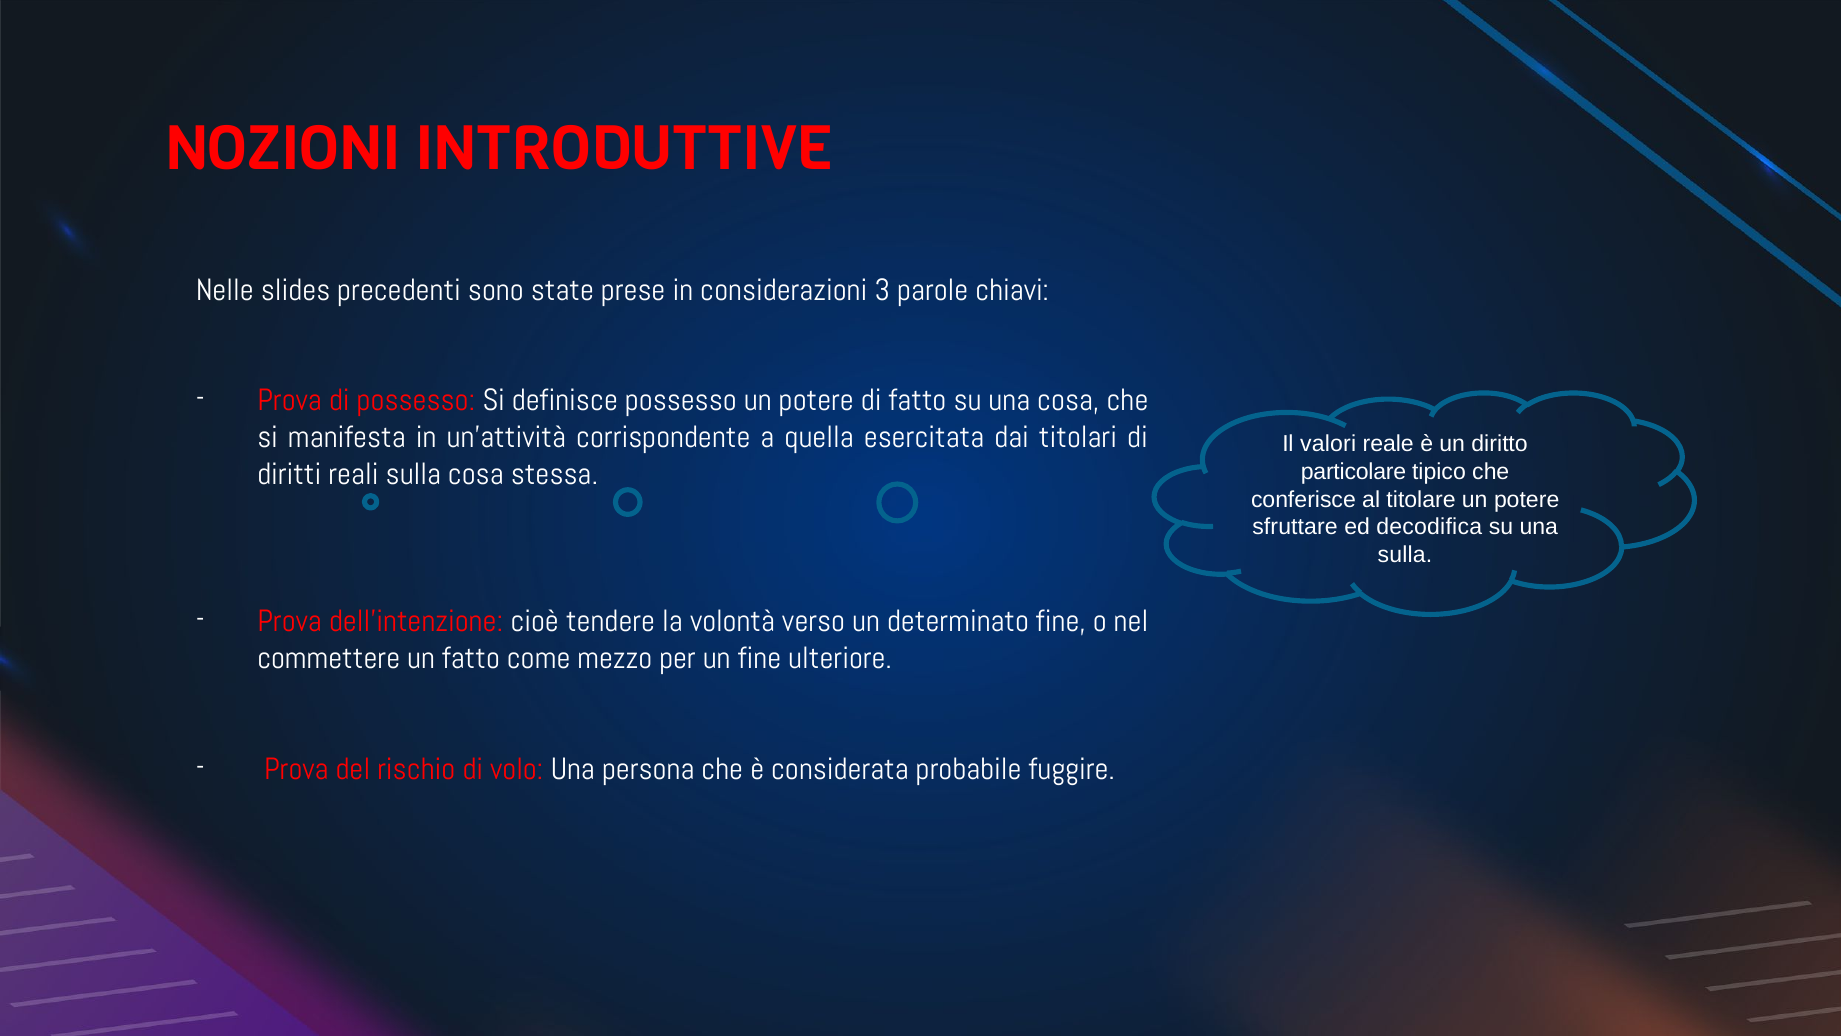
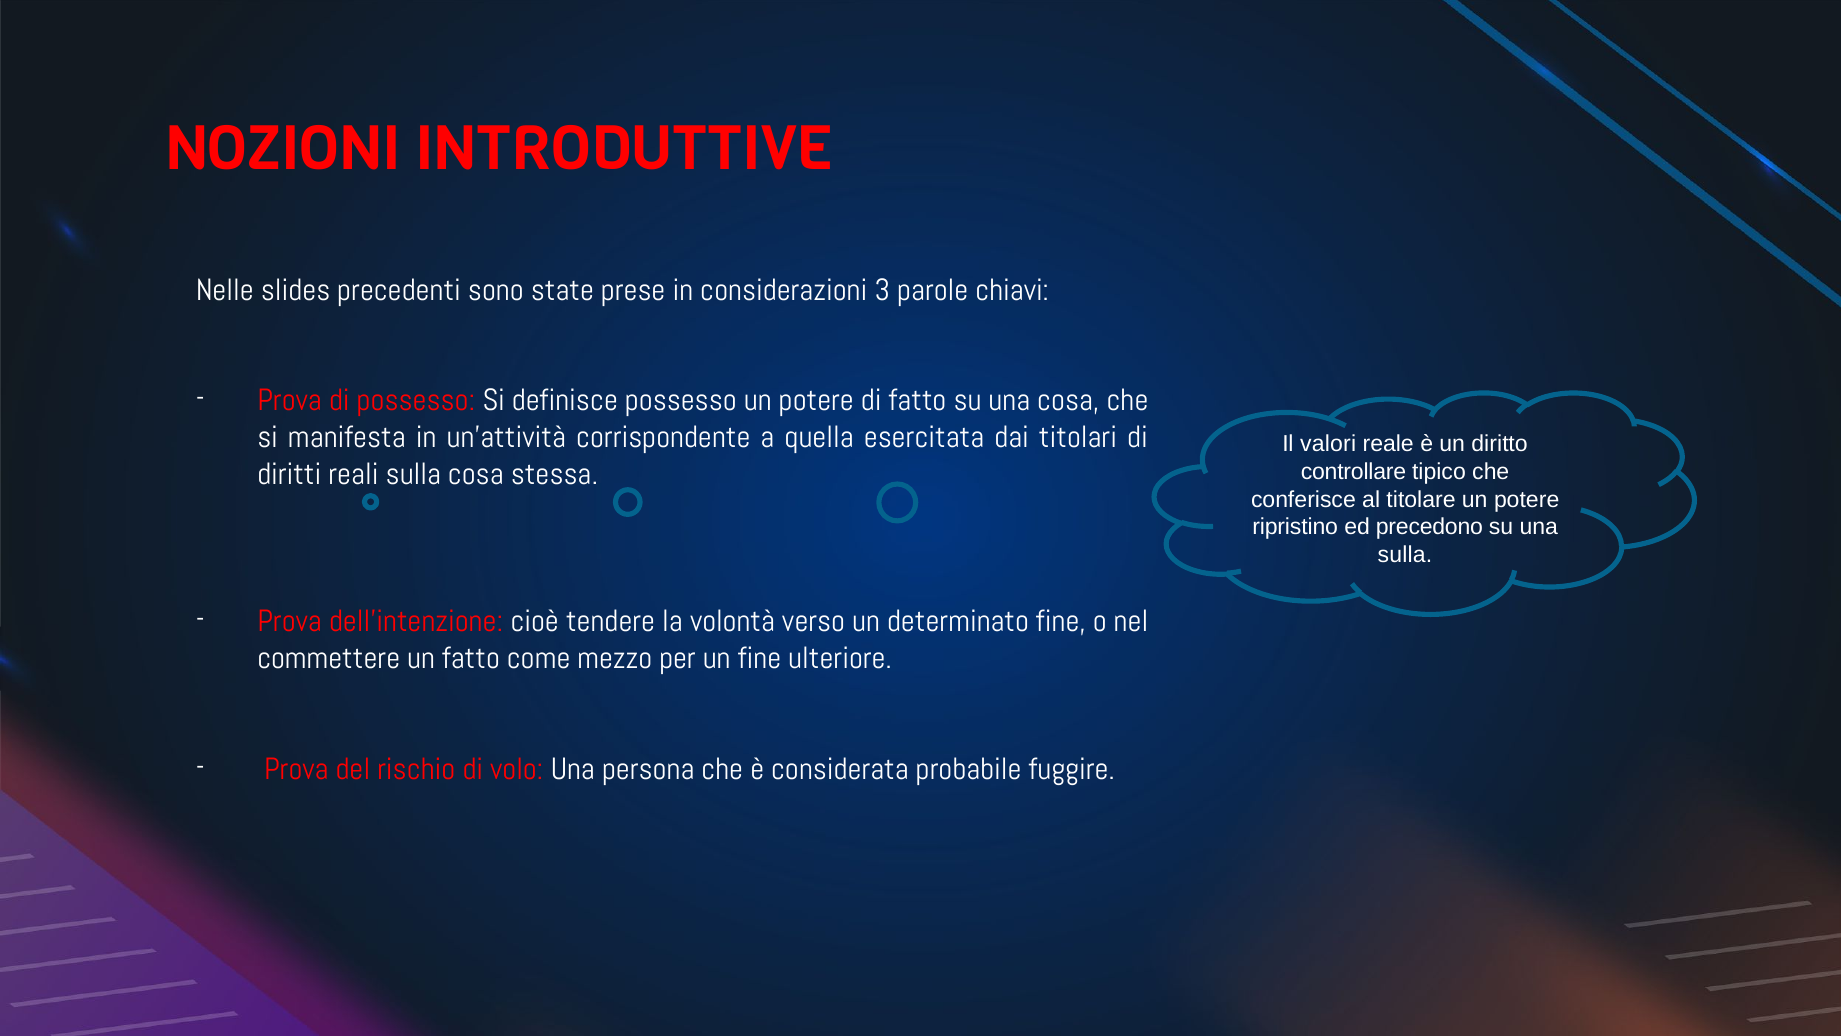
particolare: particolare -> controllare (1354, 472)
sfruttare: sfruttare -> ripristino (1295, 527)
decodifica: decodifica -> precedono (1429, 527)
